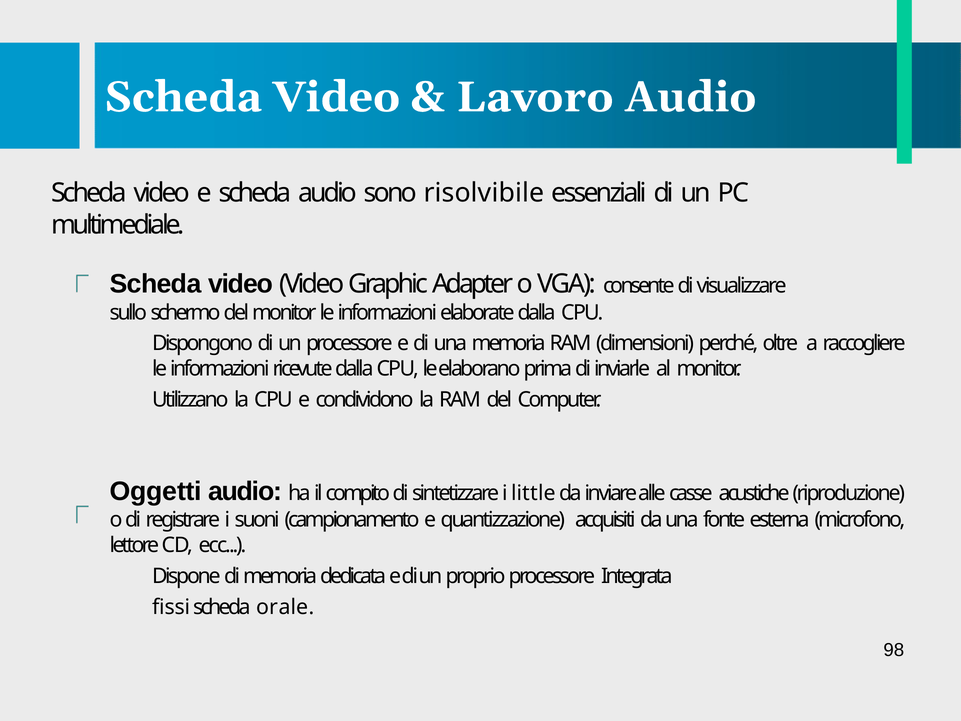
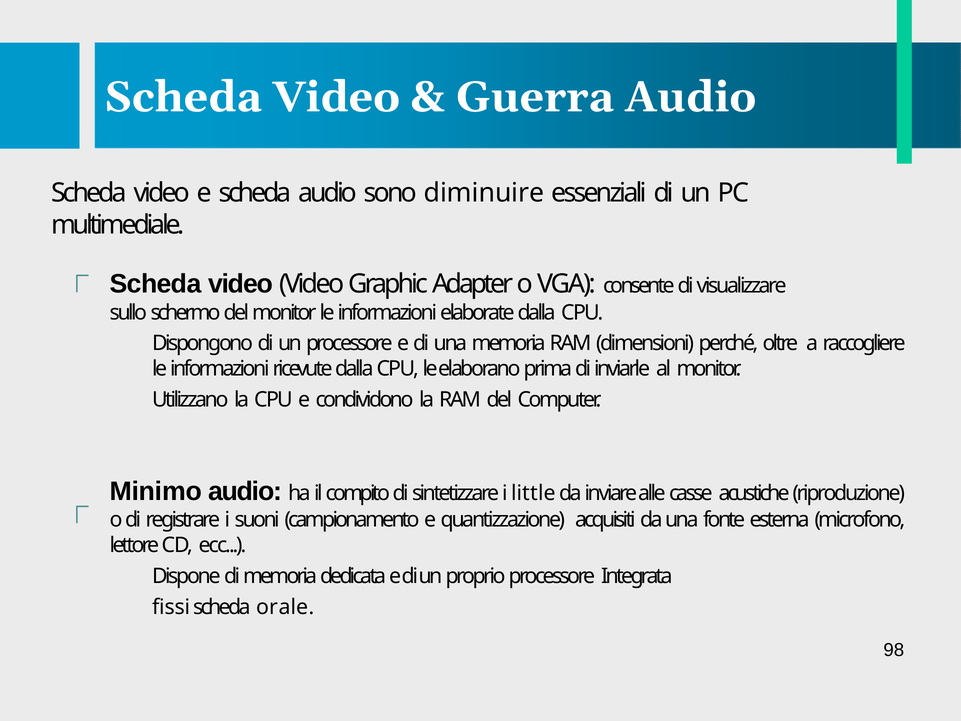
Lavoro: Lavoro -> Guerra (535, 97)
risolvibile: risolvibile -> diminuire (484, 193)
Oggetti: Oggetti -> Minimo (156, 491)
